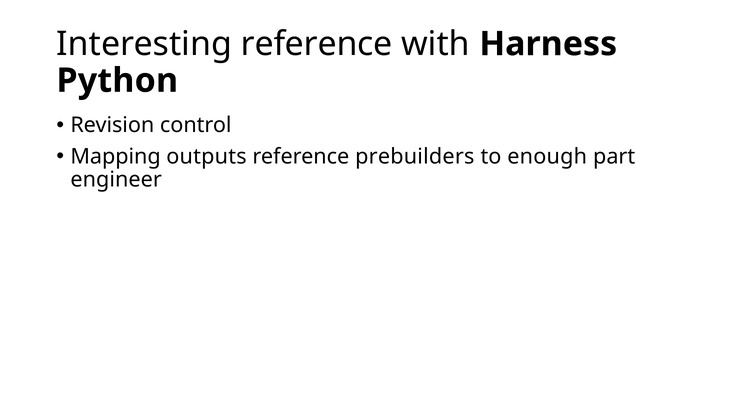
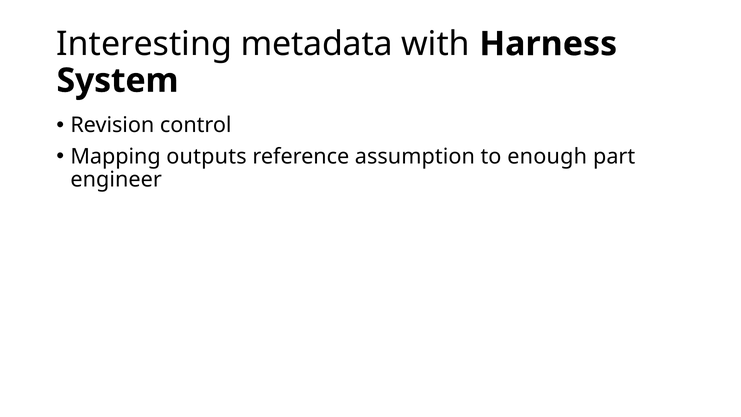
Interesting reference: reference -> metadata (317, 44)
Python: Python -> System (118, 81)
prebuilders: prebuilders -> assumption (415, 156)
